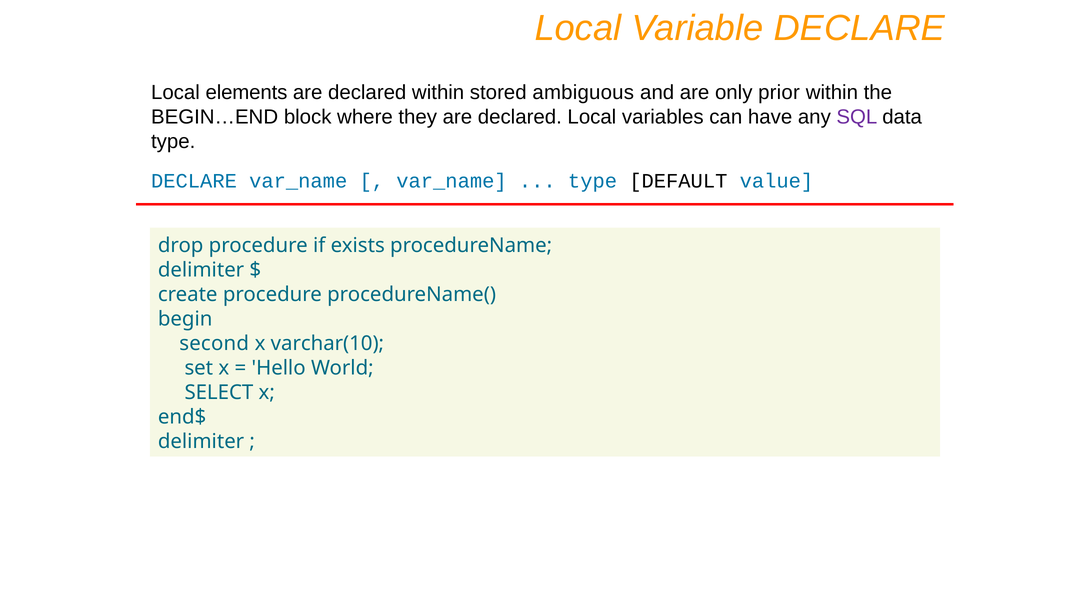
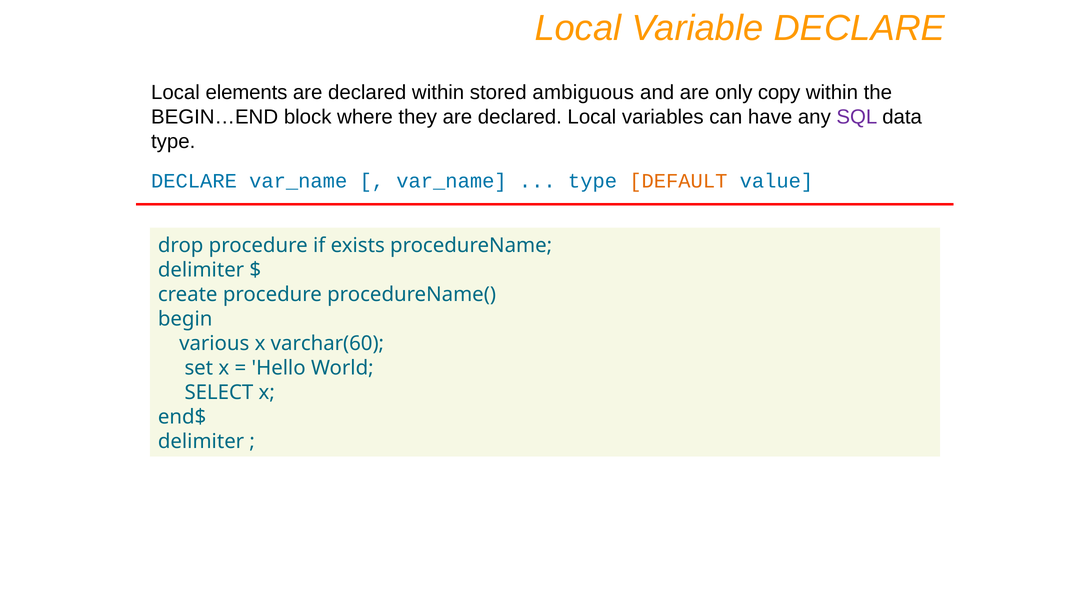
prior: prior -> copy (779, 93)
DEFAULT colour: black -> orange (678, 181)
second: second -> various (214, 344)
varchar(10: varchar(10 -> varchar(60 (327, 344)
